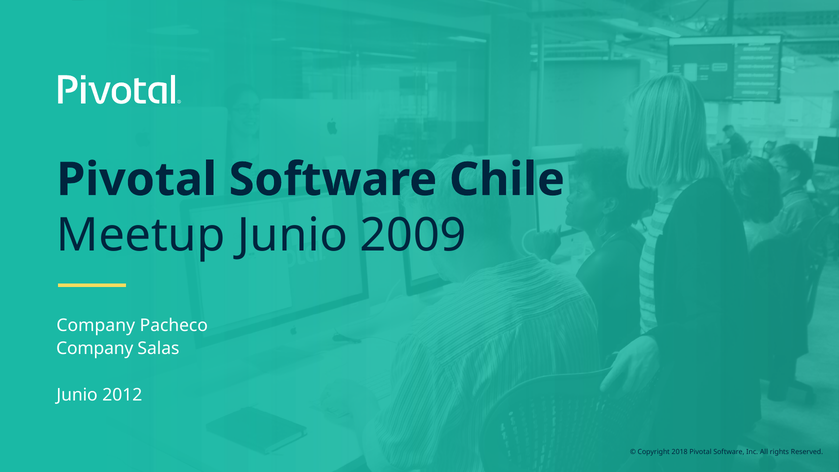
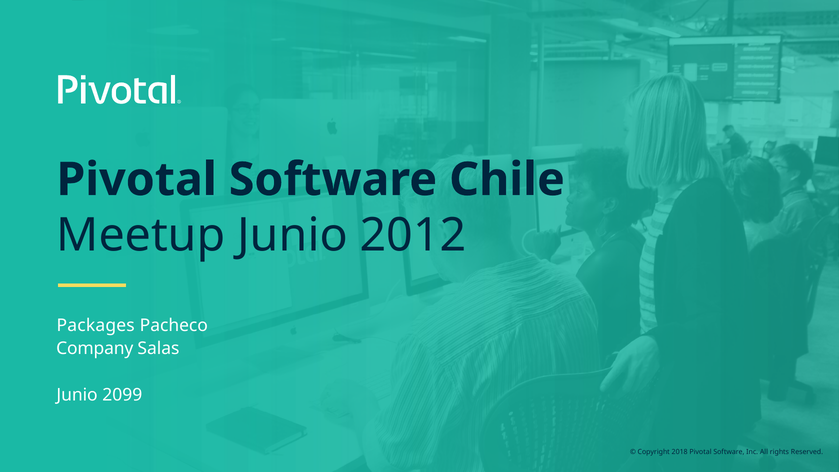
2009: 2009 -> 2012 (413, 236)
Company: Company -> Packages (96, 326)
2012: 2012 -> 2099 (122, 395)
